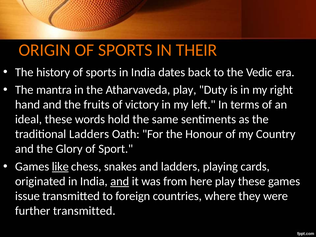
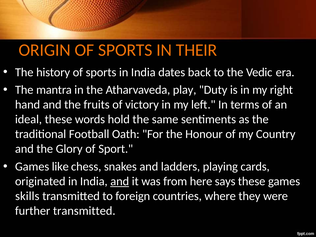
traditional Ladders: Ladders -> Football (89, 134)
like underline: present -> none (60, 167)
here play: play -> says (225, 181)
issue: issue -> skills (27, 196)
